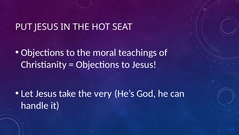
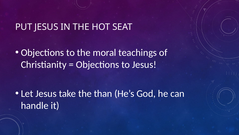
very: very -> than (103, 93)
